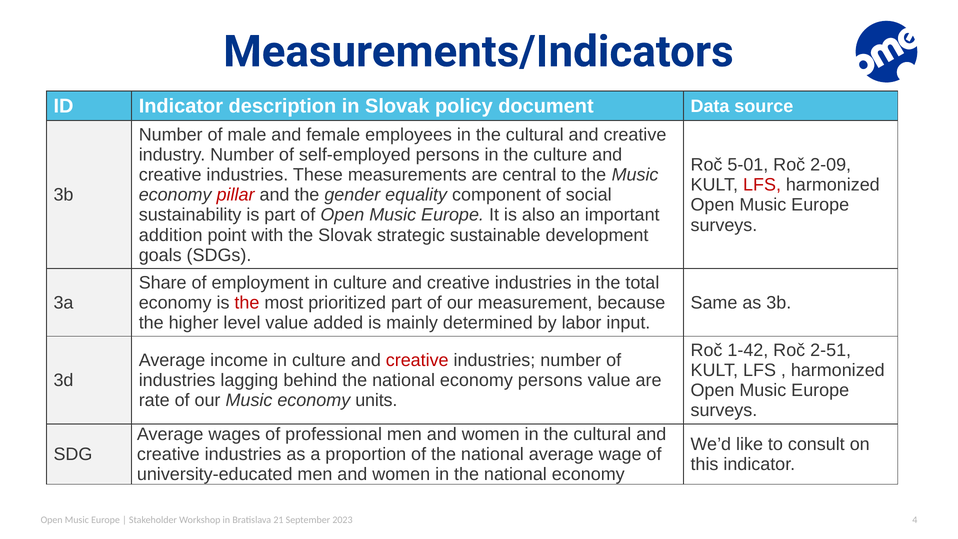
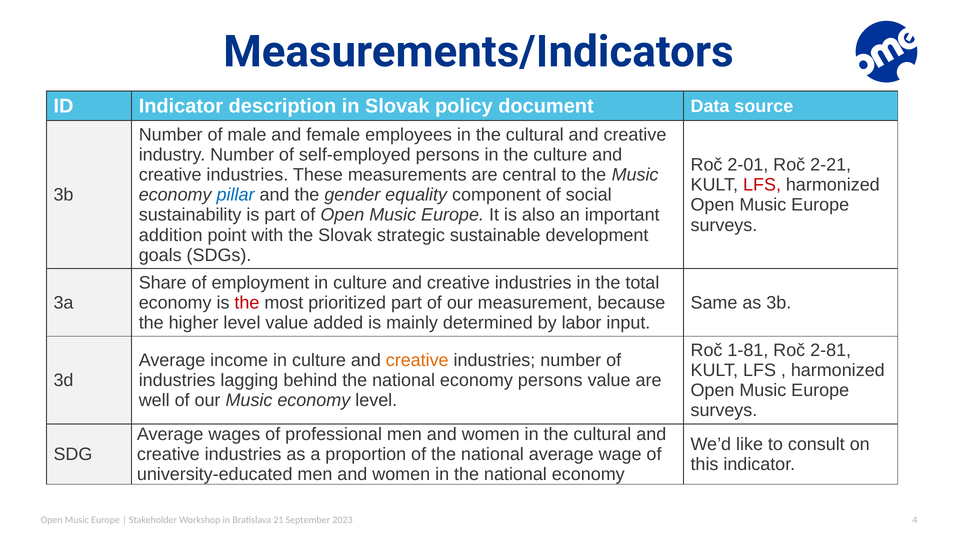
5-01: 5-01 -> 2-01 (748, 165)
2-09: 2-09 -> 2-21 (831, 165)
pillar colour: red -> blue (236, 195)
1-42: 1-42 -> 1-81 (748, 350)
2-51: 2-51 -> 2-81 (831, 350)
creative colour: red -> orange (417, 360)
rate: rate -> well (154, 400)
economy units: units -> level (376, 400)
